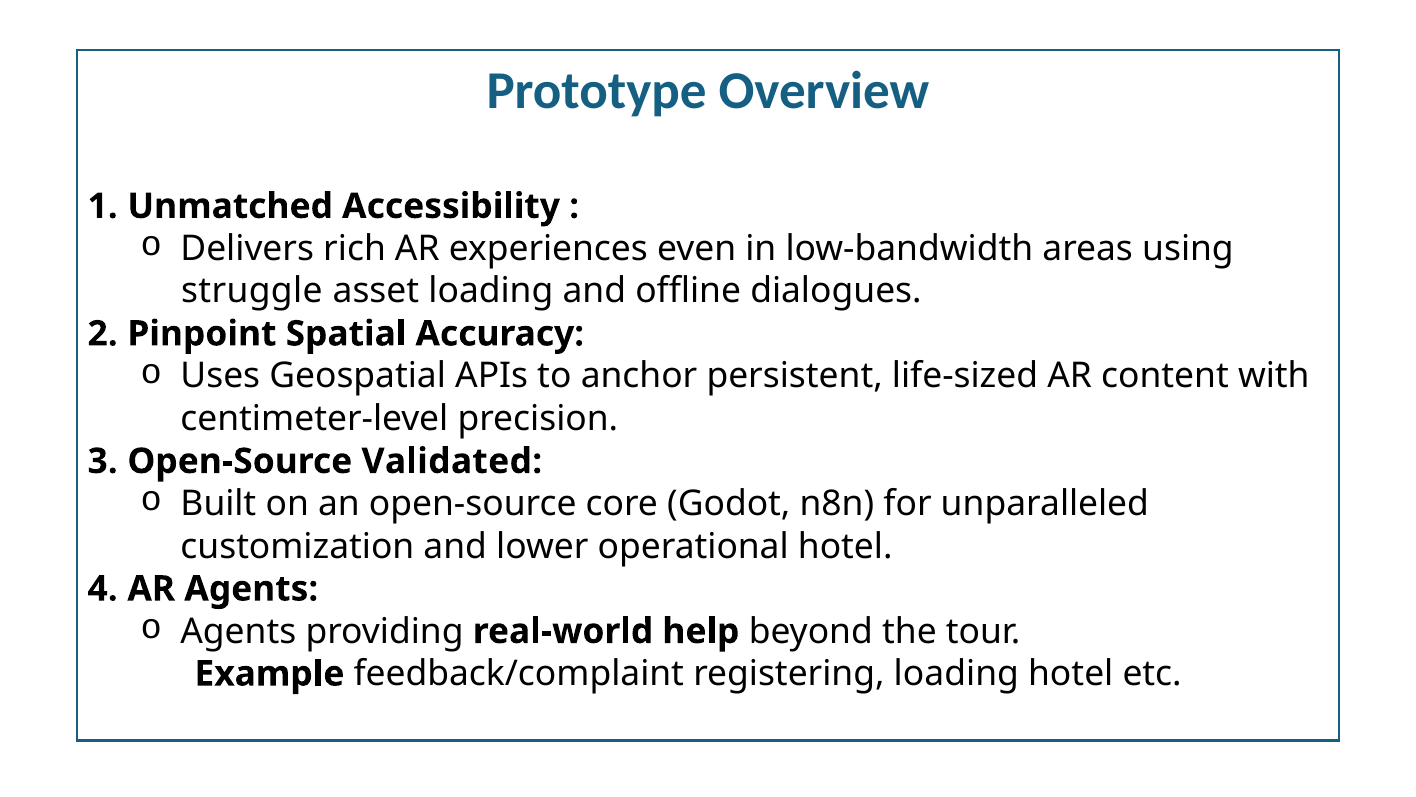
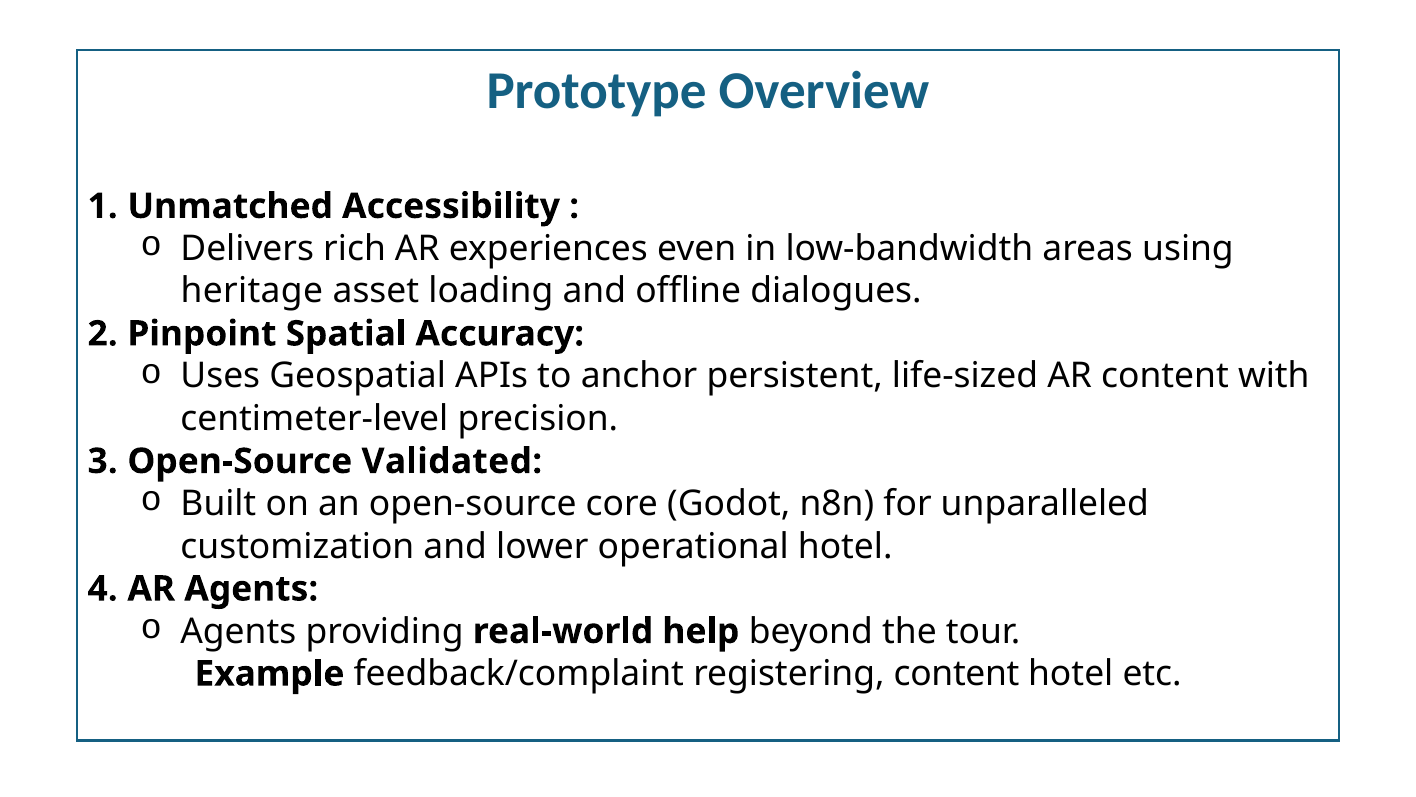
struggle: struggle -> heritage (252, 291)
registering loading: loading -> content (957, 673)
